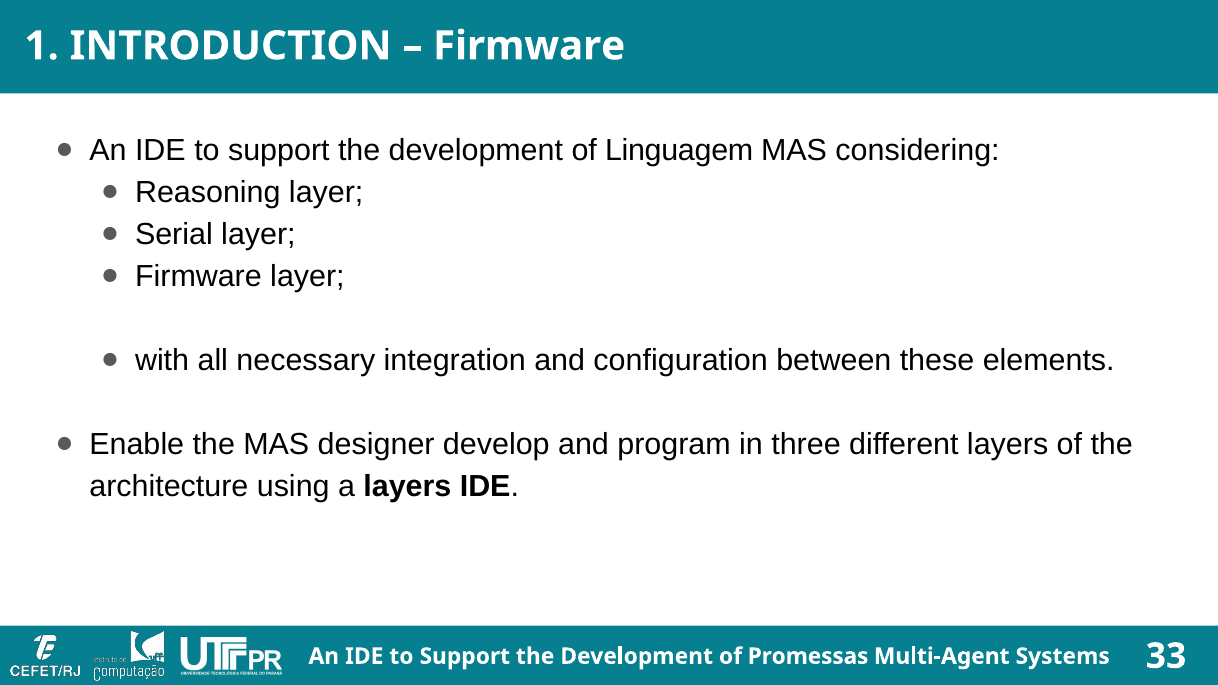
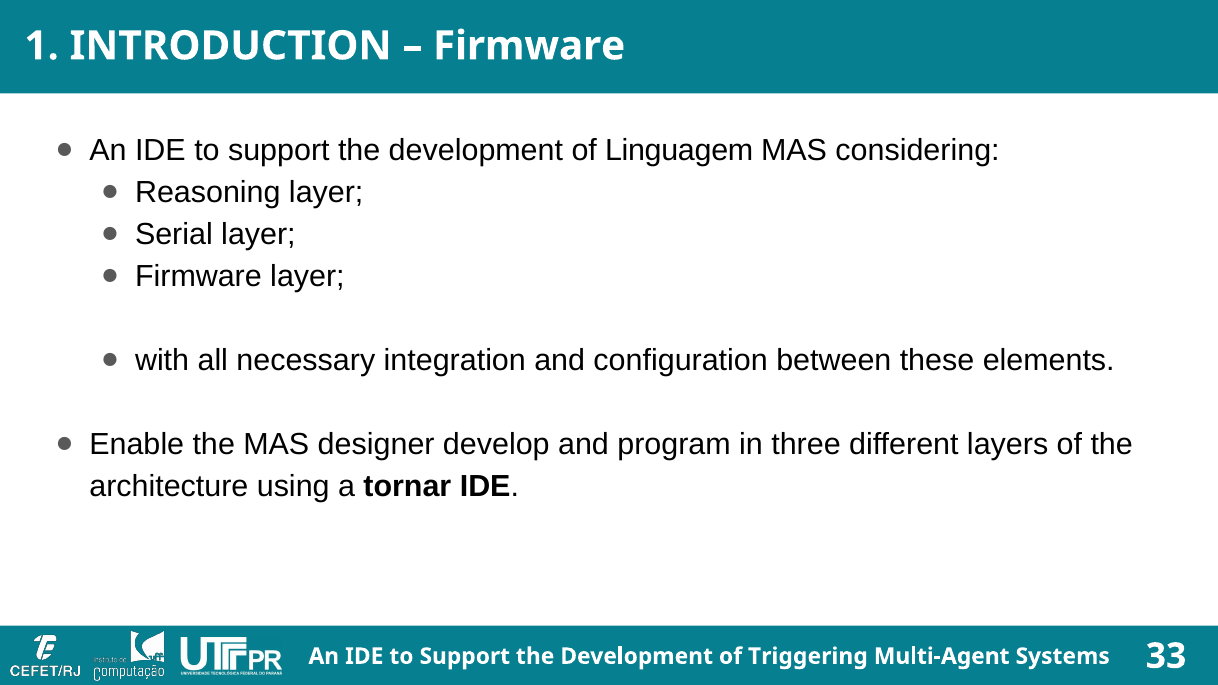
a layers: layers -> tornar (407, 486)
Promessas: Promessas -> Triggering (808, 656)
